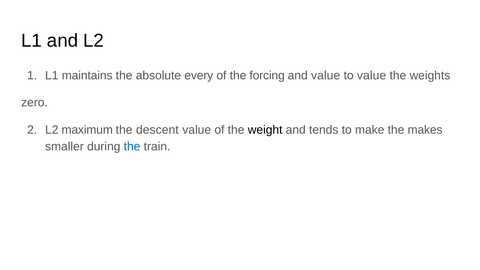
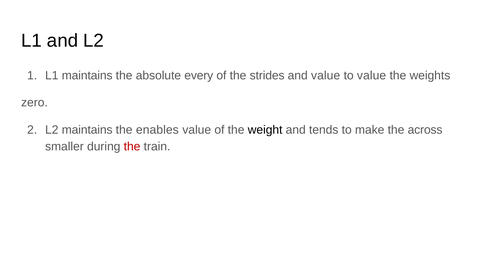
forcing: forcing -> strides (267, 75)
L2 maximum: maximum -> maintains (87, 130)
descent: descent -> enables (157, 130)
makes: makes -> across (425, 130)
the colour: blue -> red (132, 146)
